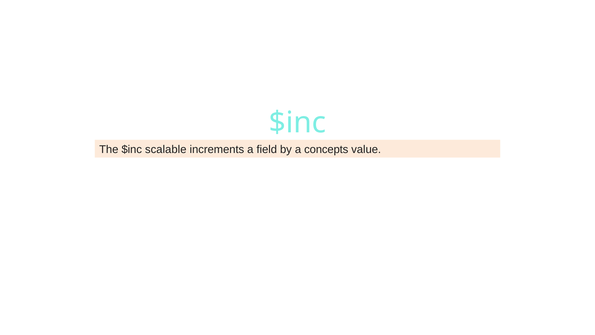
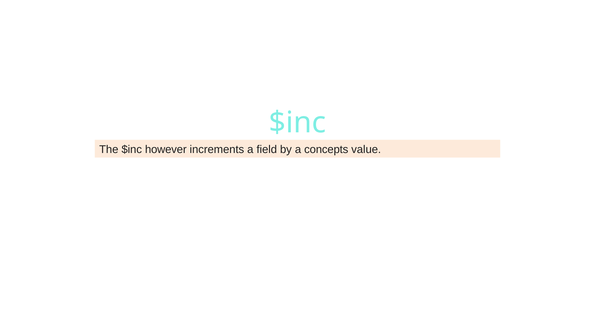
scalable: scalable -> however (166, 149)
